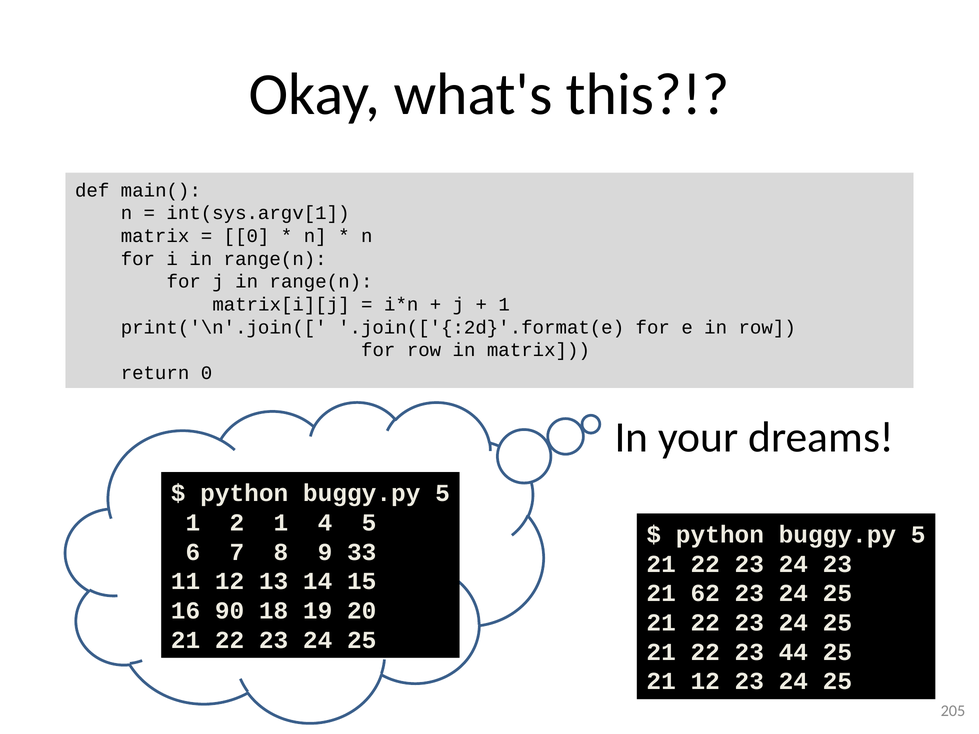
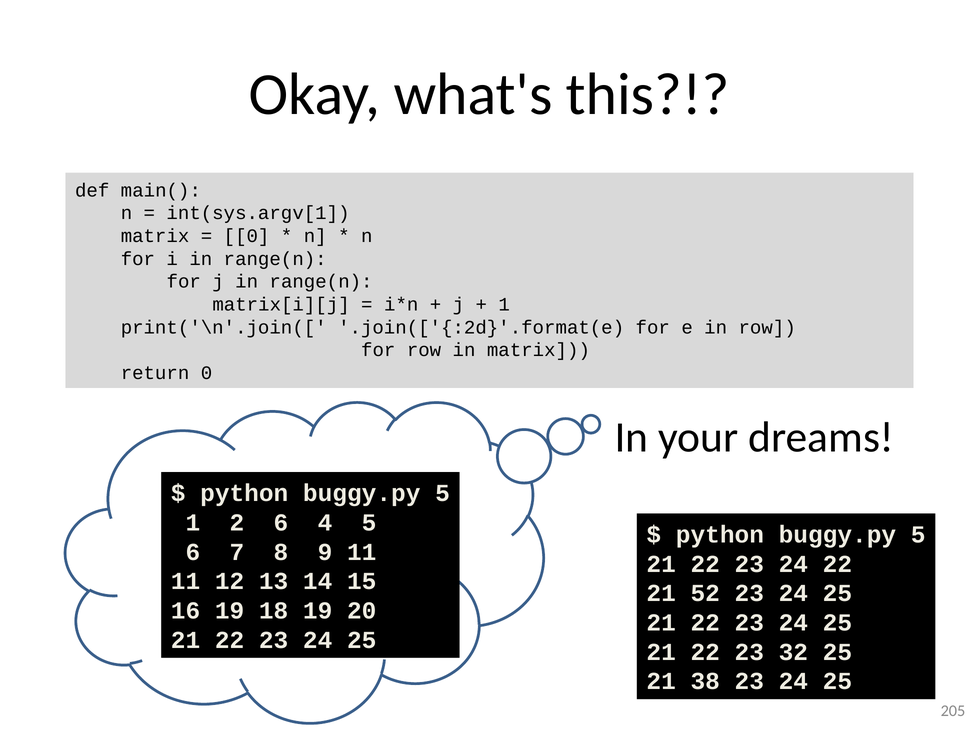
2 1: 1 -> 6 (281, 523)
9 33: 33 -> 11 (362, 552)
24 23: 23 -> 22 (837, 564)
62: 62 -> 52 (705, 594)
16 90: 90 -> 19 (230, 611)
44: 44 -> 32 (793, 652)
21 12: 12 -> 38 (705, 682)
